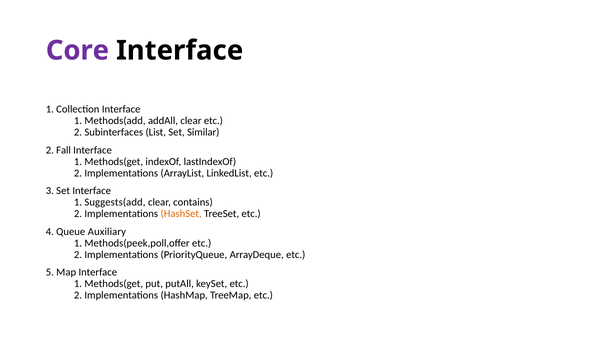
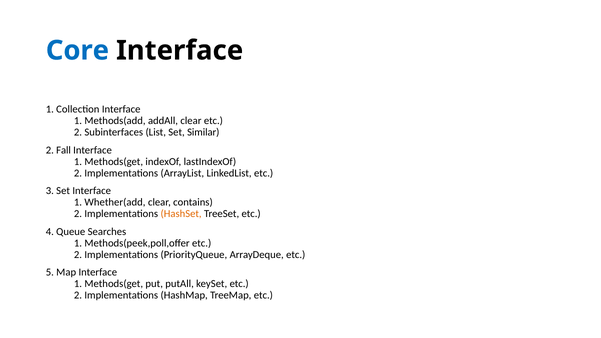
Core colour: purple -> blue (77, 50)
Suggests(add: Suggests(add -> Whether(add (115, 202)
Auxiliary: Auxiliary -> Searches (107, 232)
